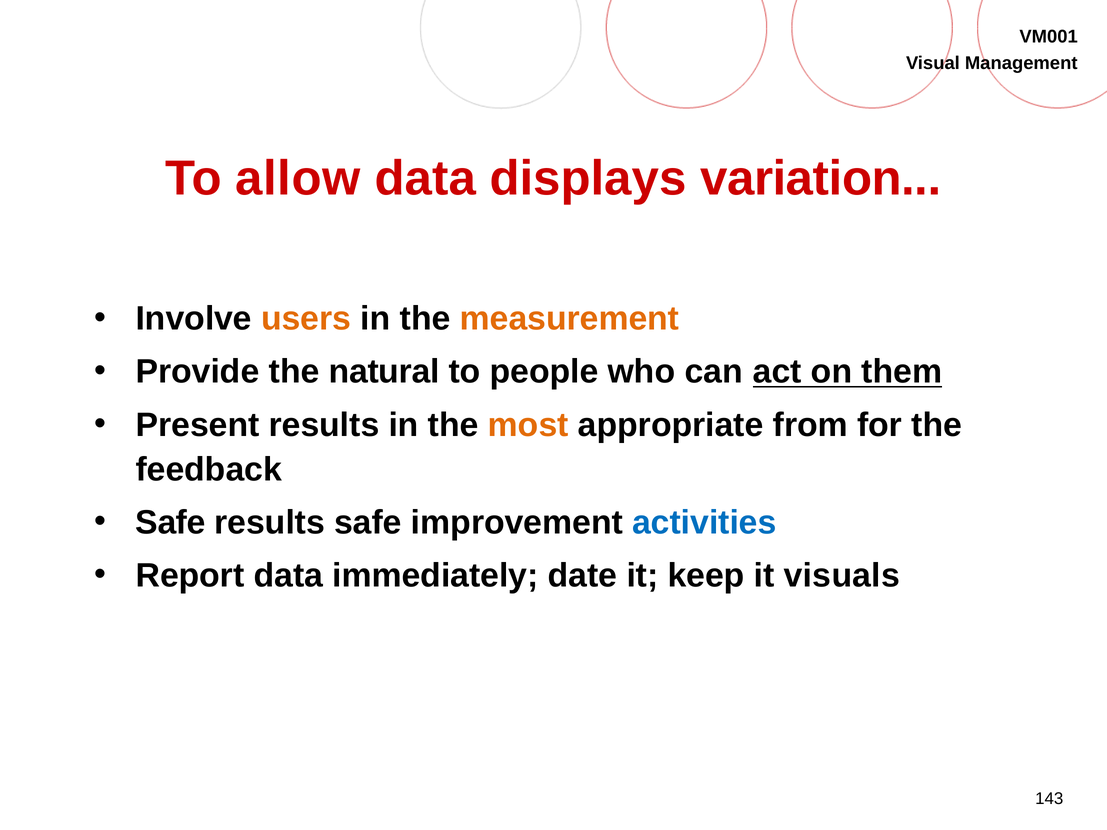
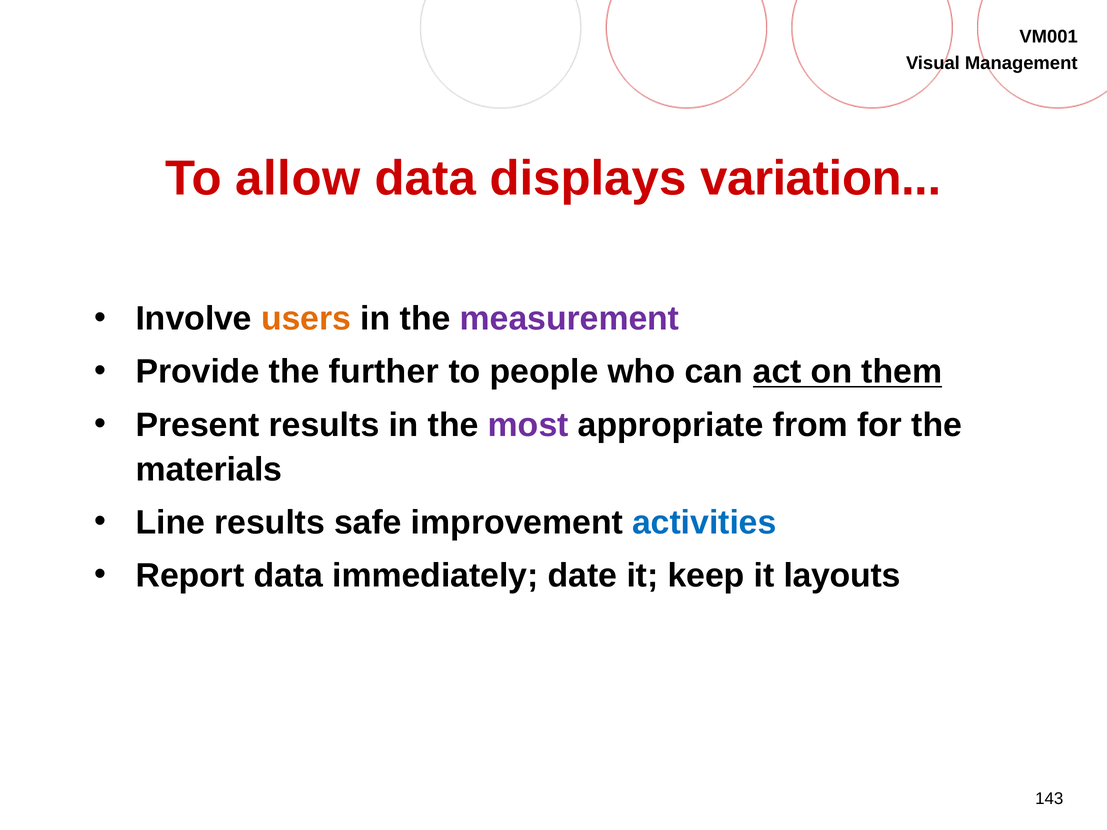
measurement colour: orange -> purple (569, 319)
natural: natural -> further (384, 372)
most colour: orange -> purple (528, 425)
feedback: feedback -> materials (209, 470)
Safe: Safe -> Line (170, 523)
visuals: visuals -> layouts (842, 576)
